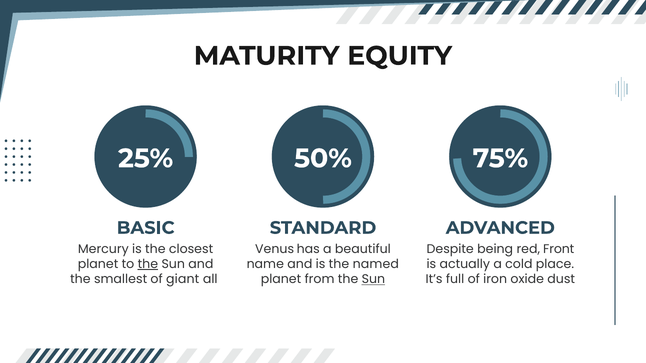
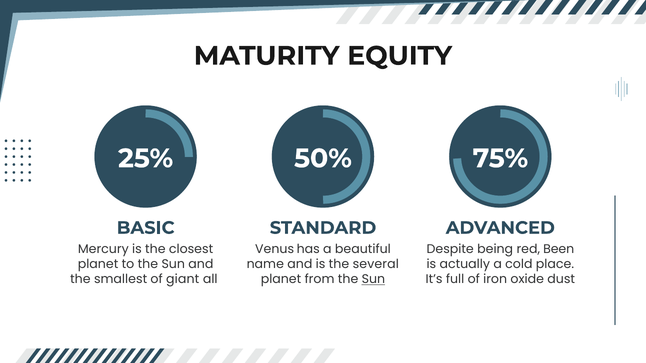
Front: Front -> Been (559, 249)
the underline: present -> none (148, 265)
named: named -> several (376, 265)
